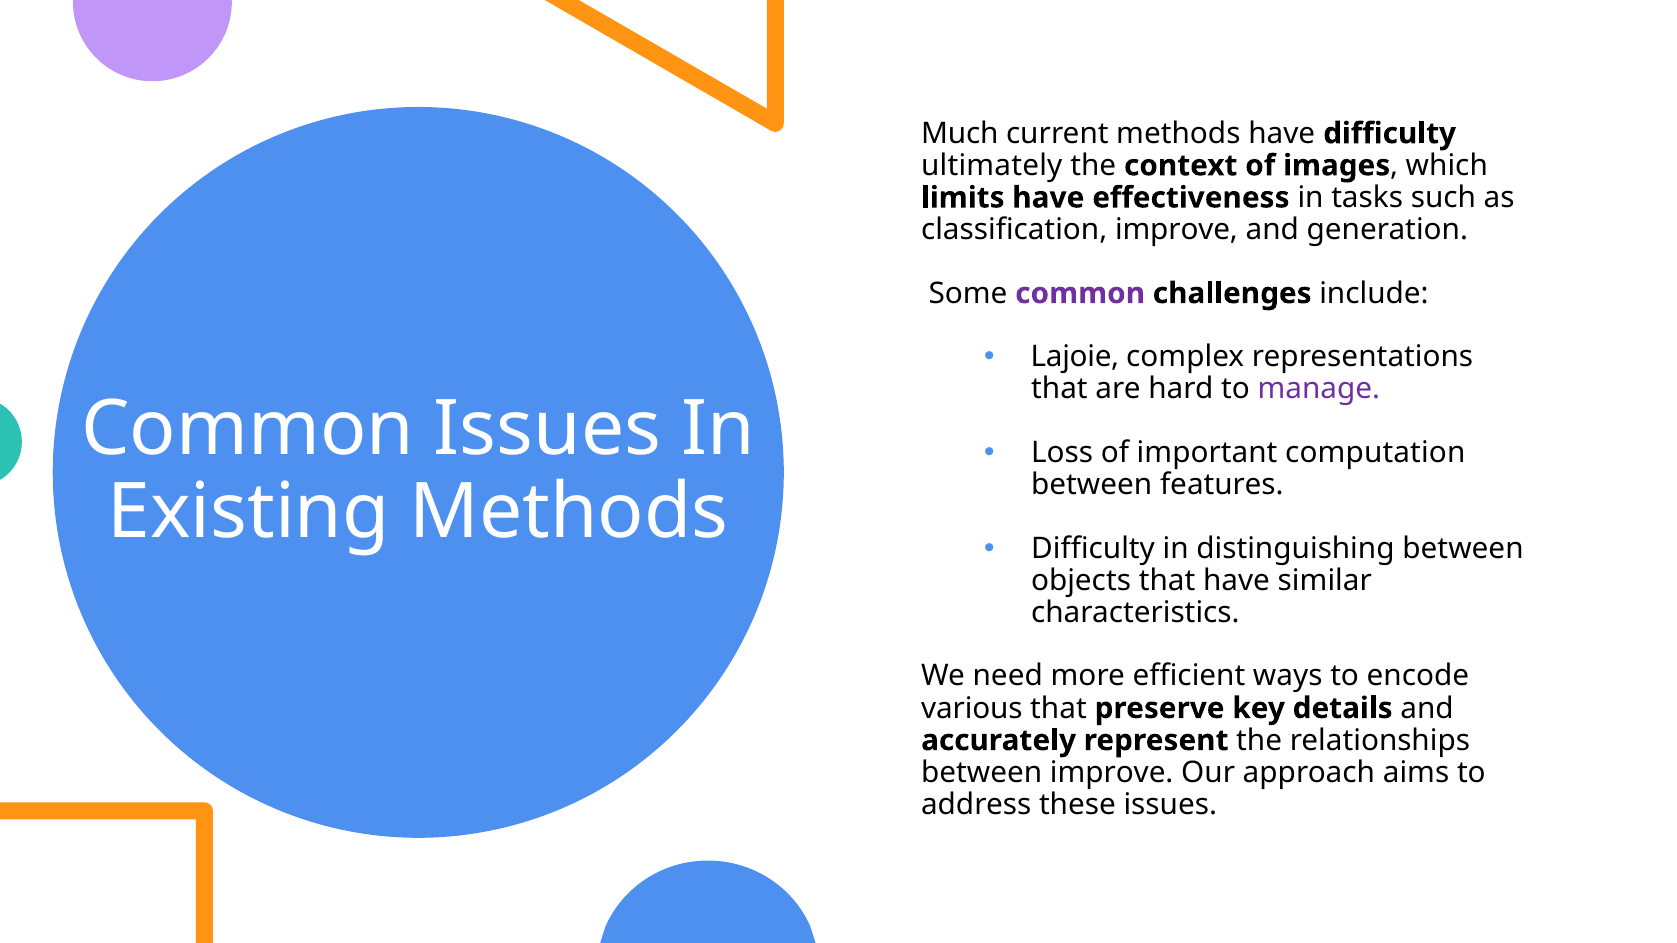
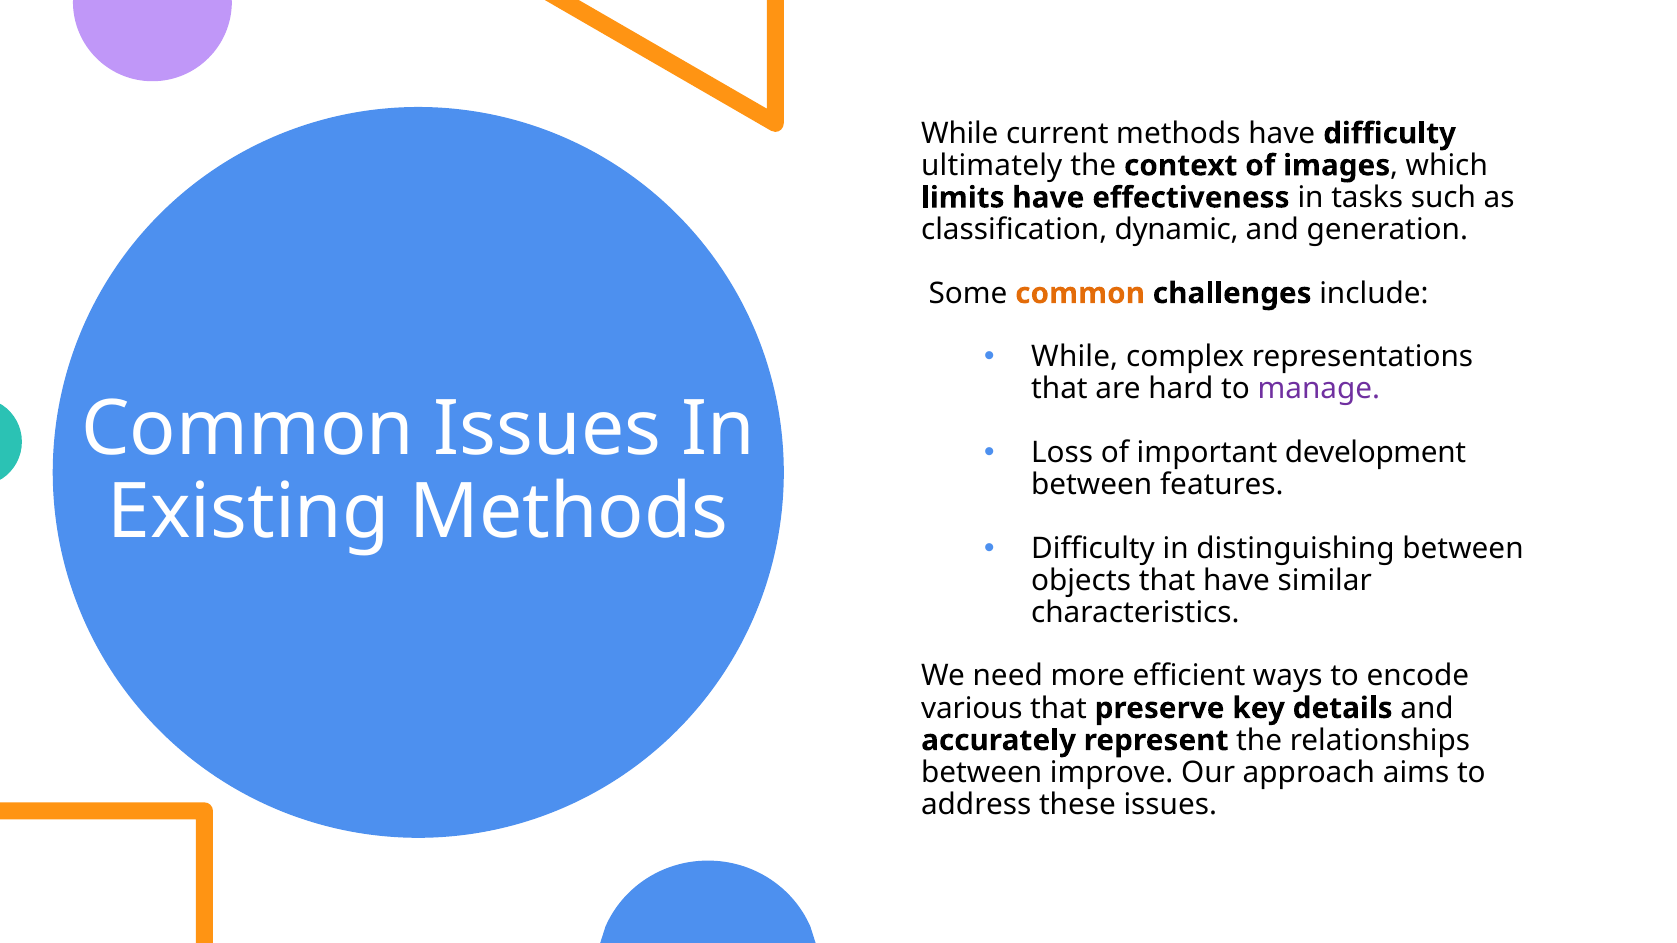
Much: Much -> While (960, 133)
classification improve: improve -> dynamic (1177, 230)
common colour: purple -> orange (1080, 293)
Lajoie: Lajoie -> While (1075, 357)
computation: computation -> development (1375, 453)
